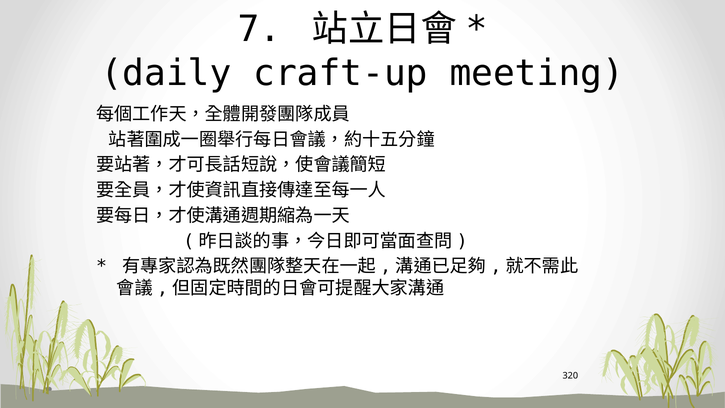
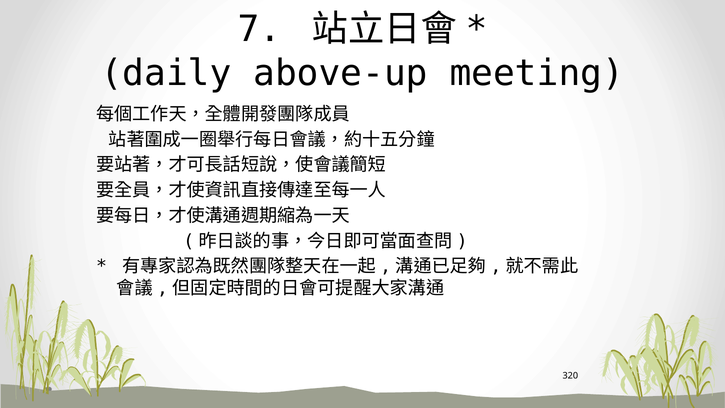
craft-up: craft-up -> above-up (340, 73)
